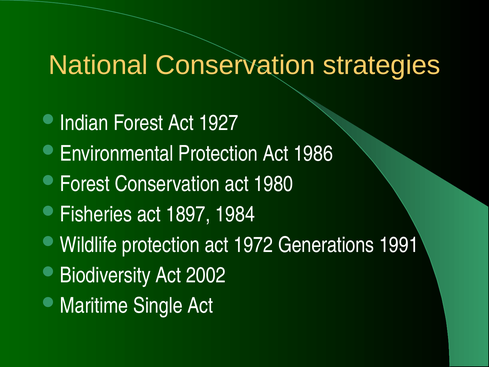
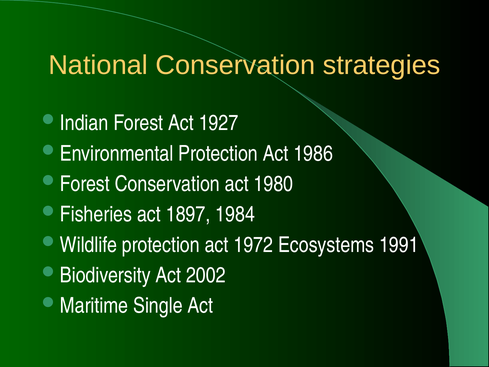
Generations: Generations -> Ecosystems (326, 245)
